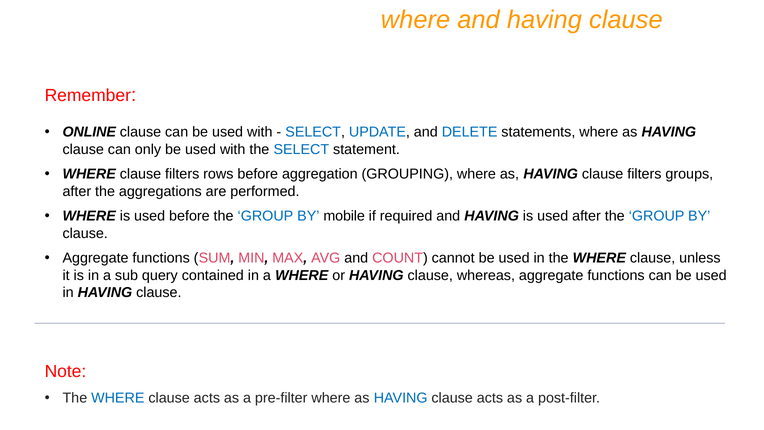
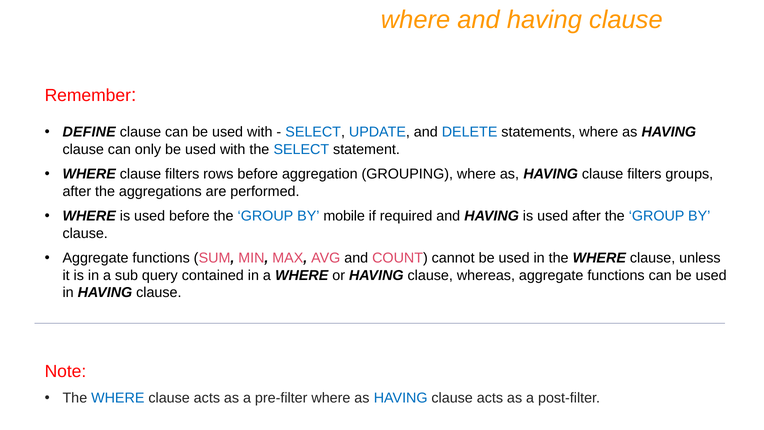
ONLINE: ONLINE -> DEFINE (89, 132)
